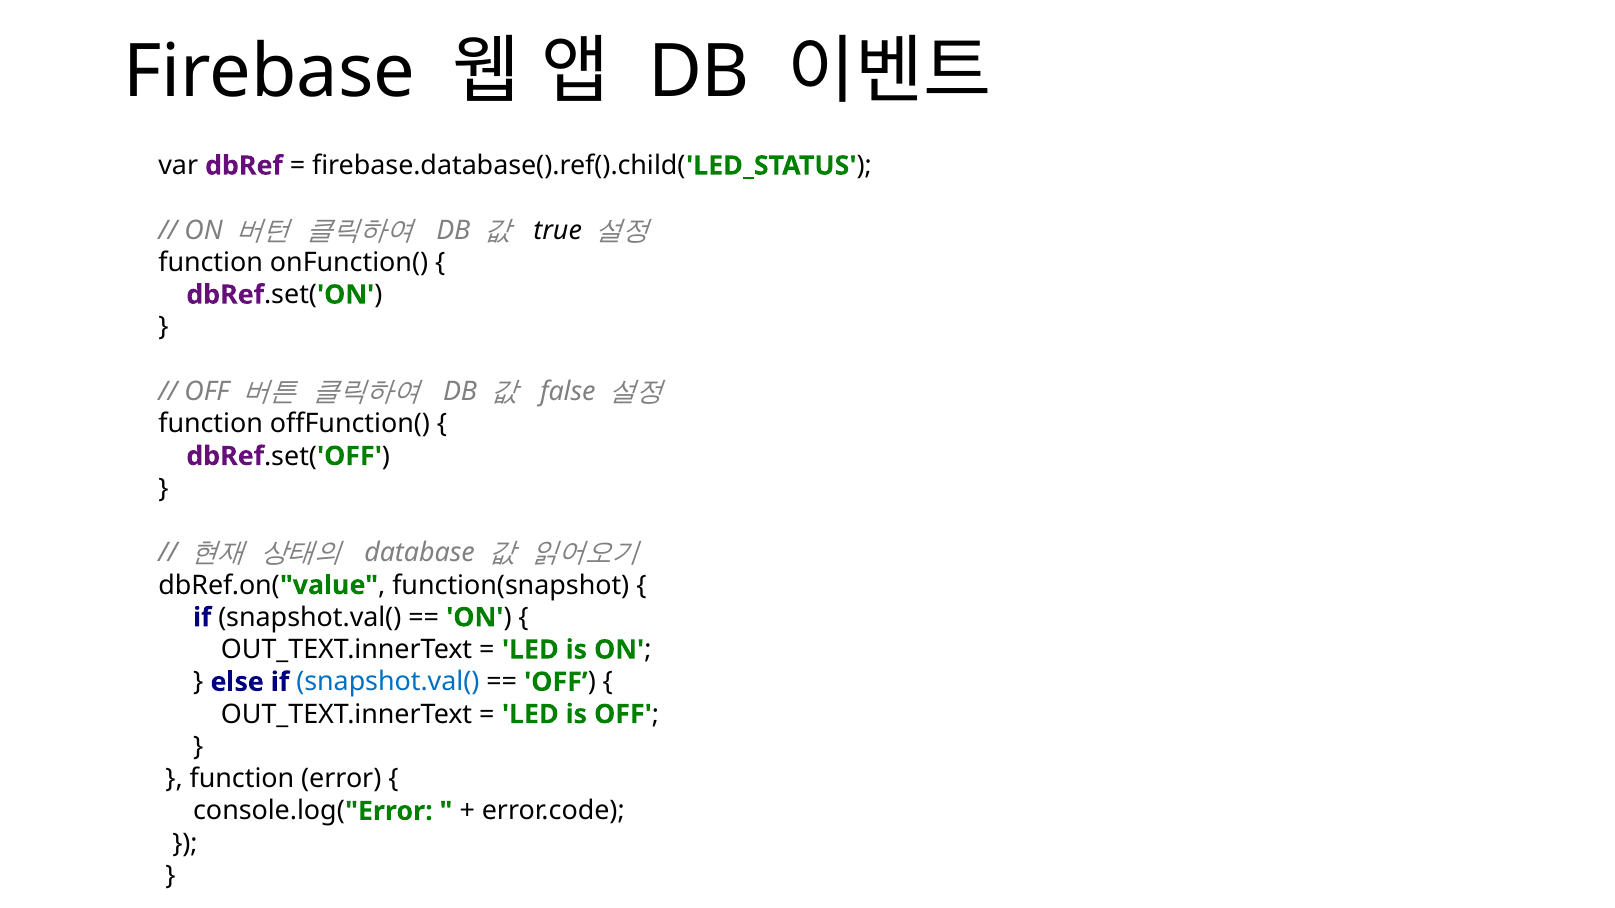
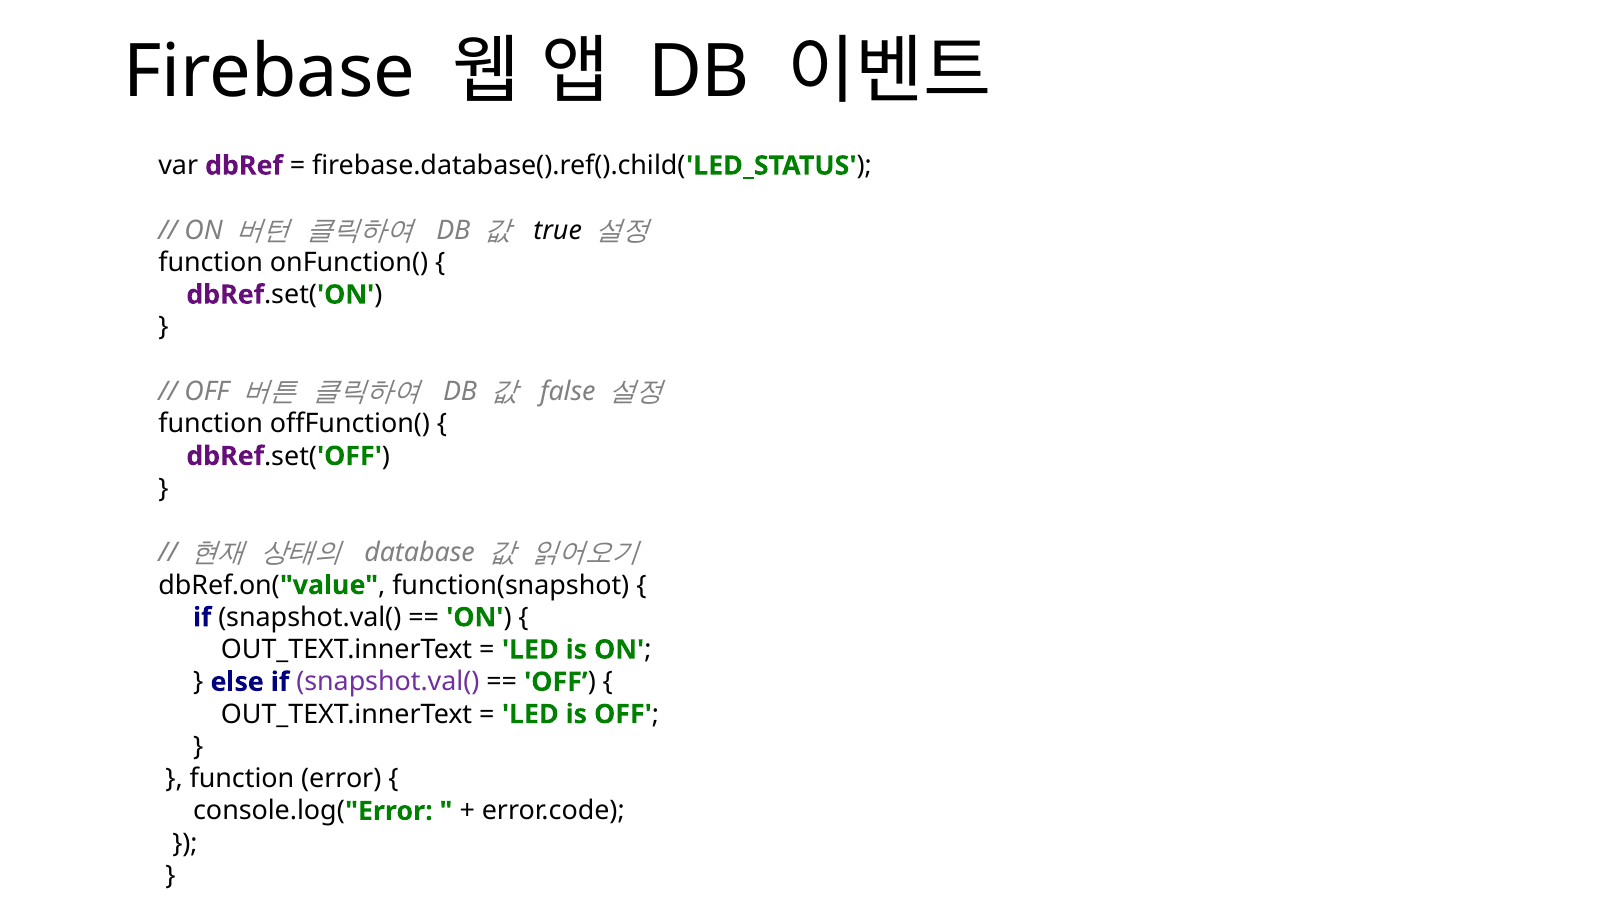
snapshot.val( colour: blue -> purple (388, 682)
